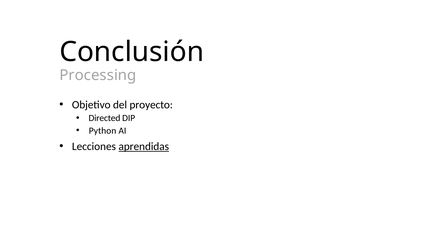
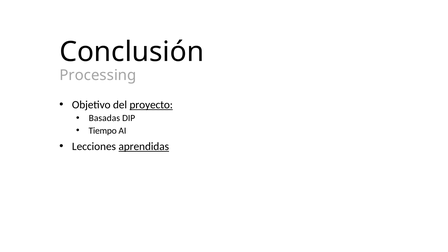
proyecto underline: none -> present (151, 105)
Directed: Directed -> Basadas (104, 118)
Python: Python -> Tiempo (103, 131)
